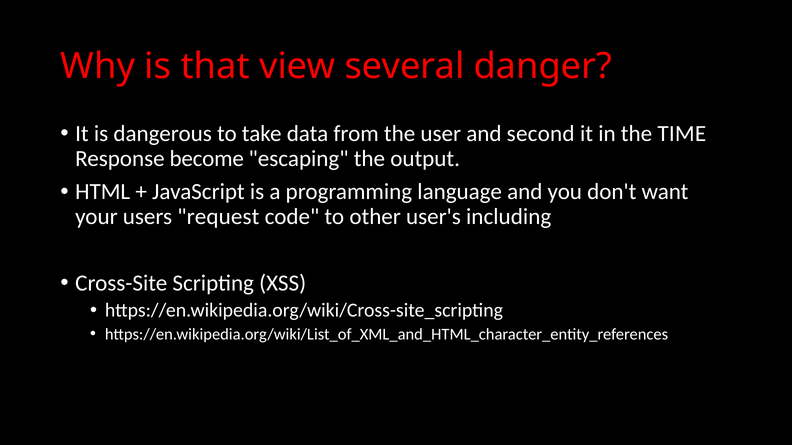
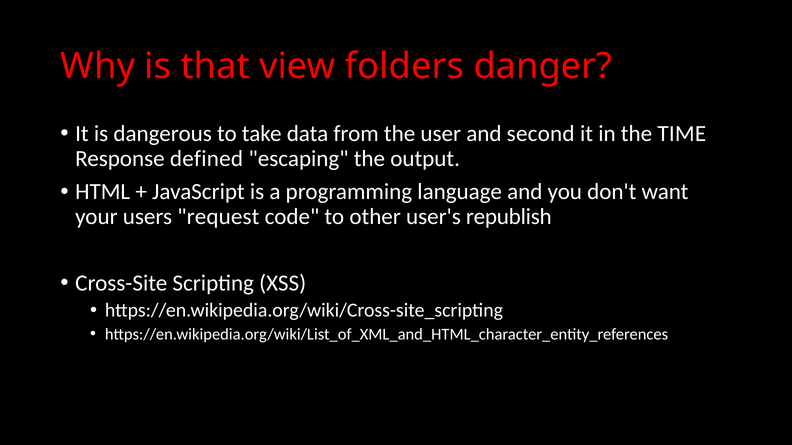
several: several -> folders (404, 67)
become: become -> defined (206, 159)
including: including -> republish (509, 217)
